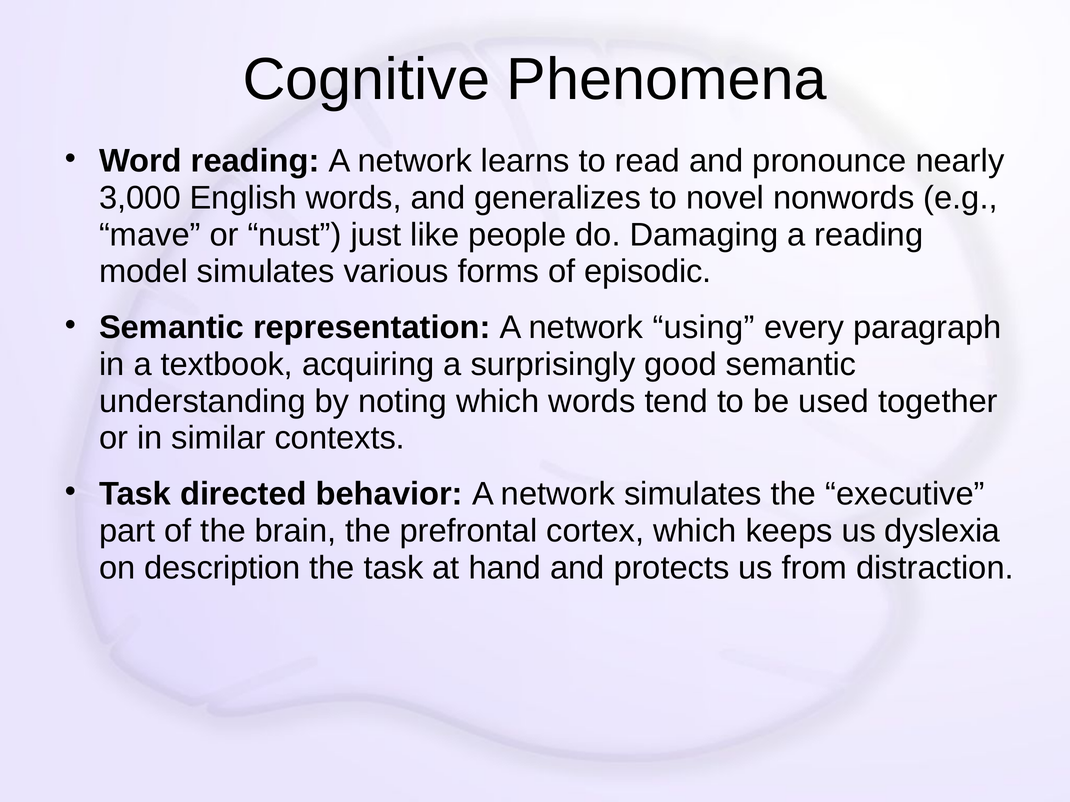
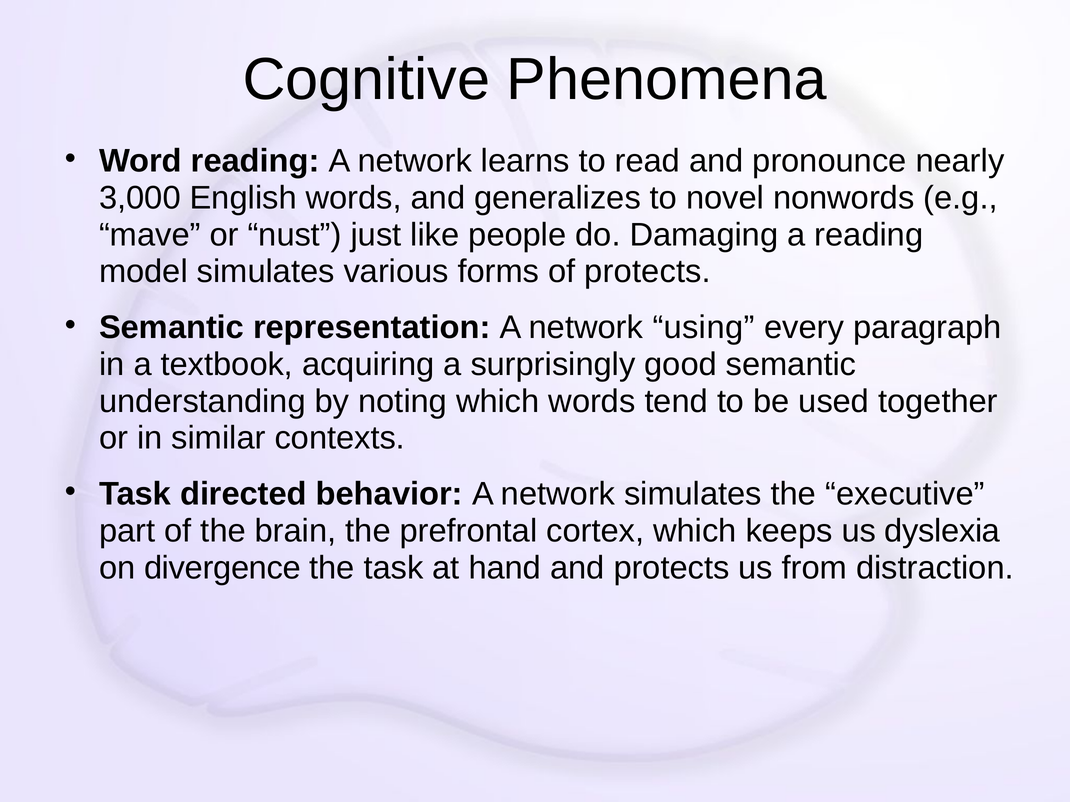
of episodic: episodic -> protects (648, 272)
description: description -> divergence (222, 568)
